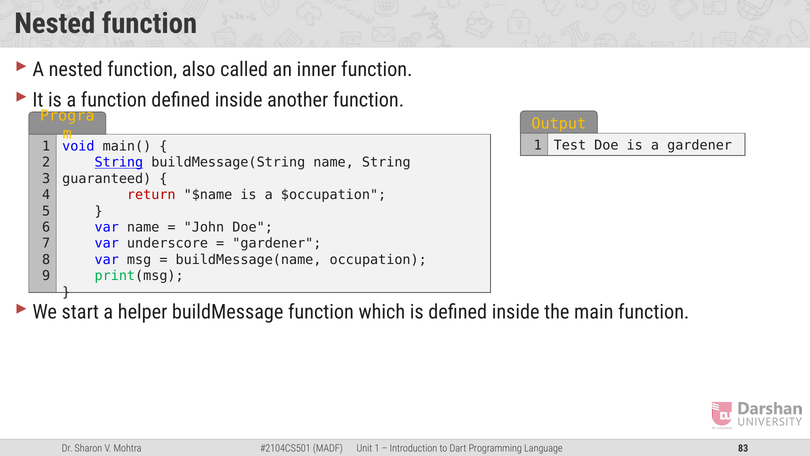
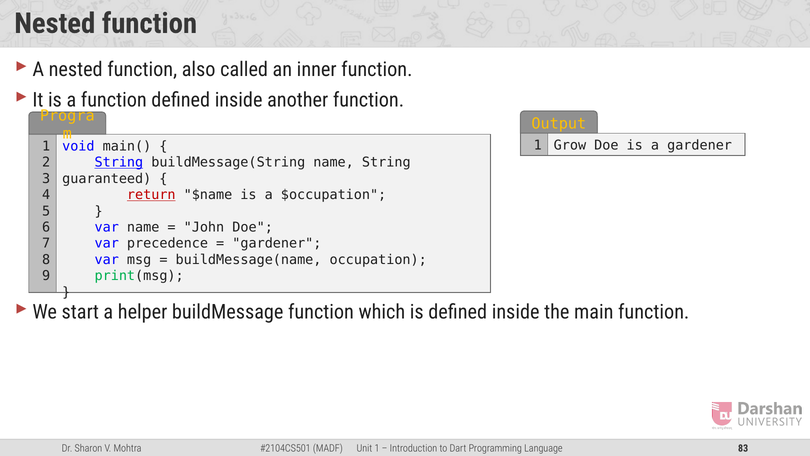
Test: Test -> Grow (570, 145)
return underline: none -> present (151, 195)
underscore: underscore -> precedence (168, 243)
